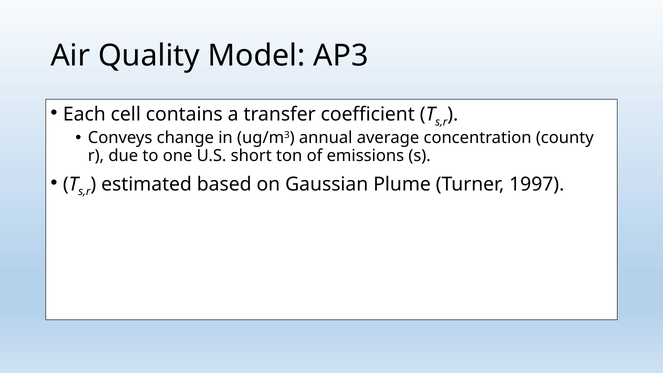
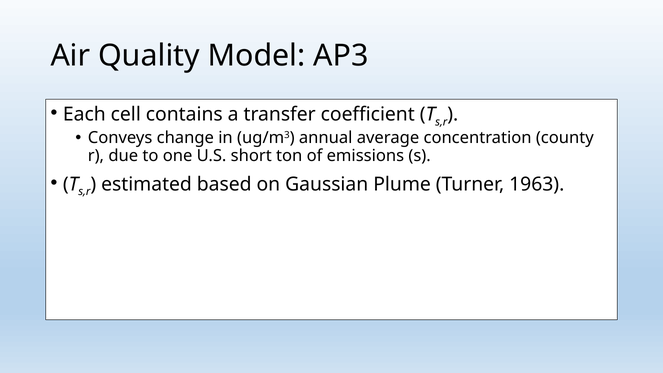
1997: 1997 -> 1963 (537, 184)
